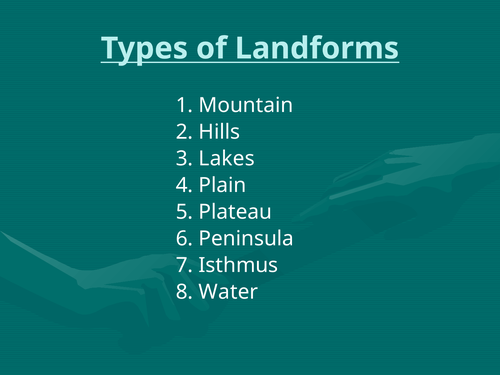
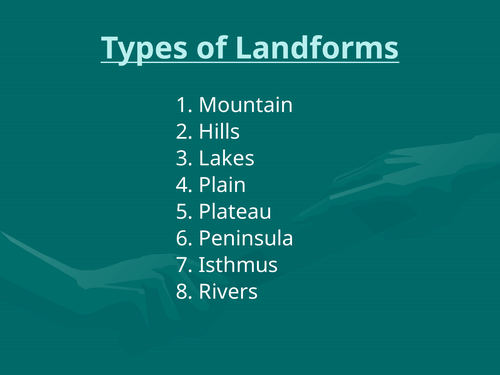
Water: Water -> Rivers (228, 292)
